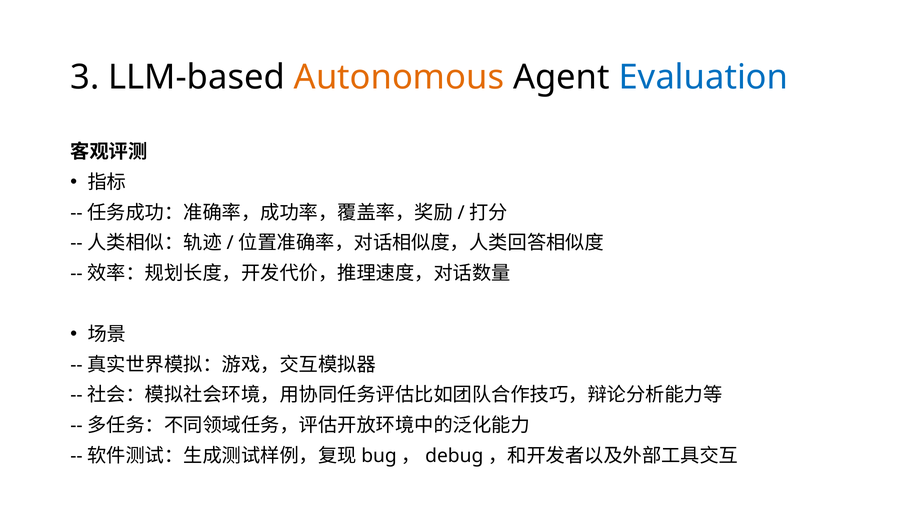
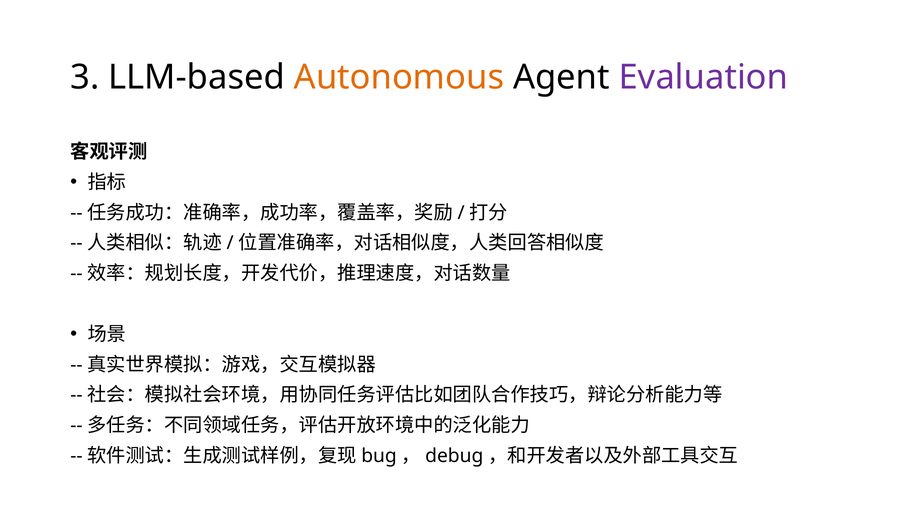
Evaluation colour: blue -> purple (703, 77)
